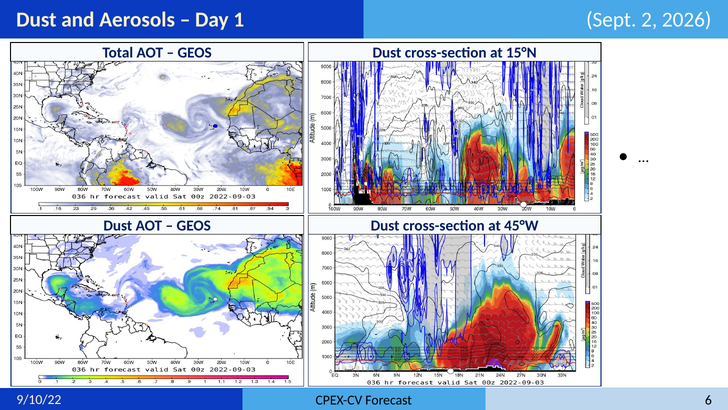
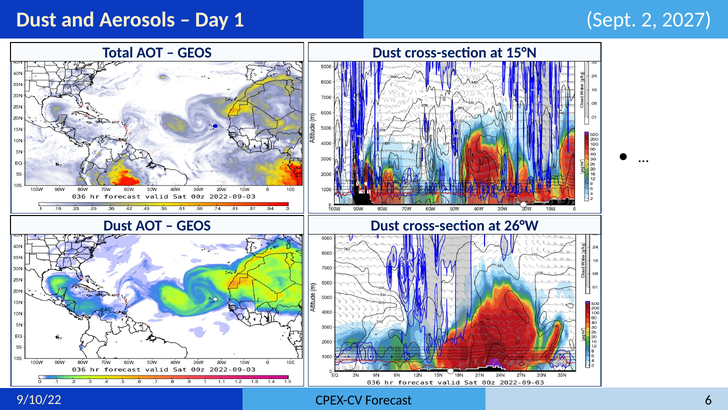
2026: 2026 -> 2027 (687, 20)
45°W: 45°W -> 26°W (521, 226)
